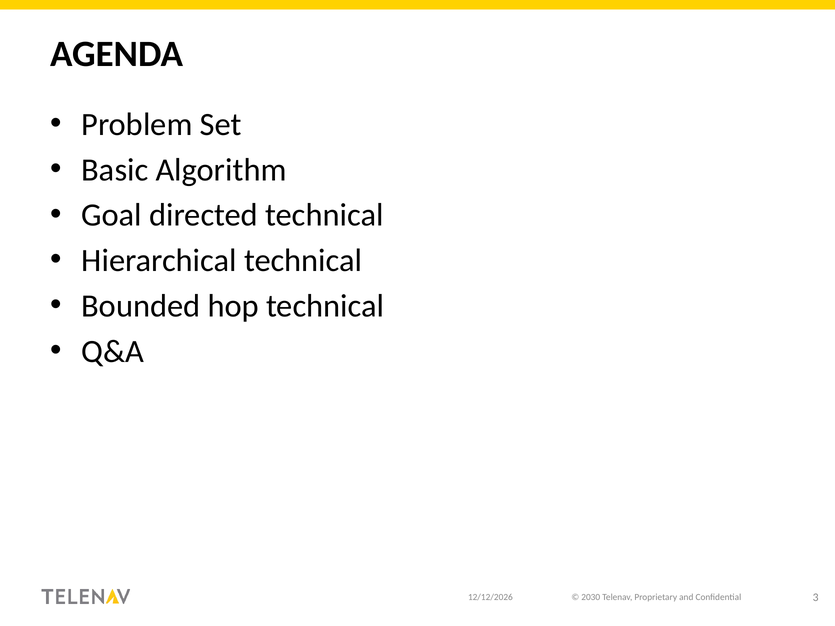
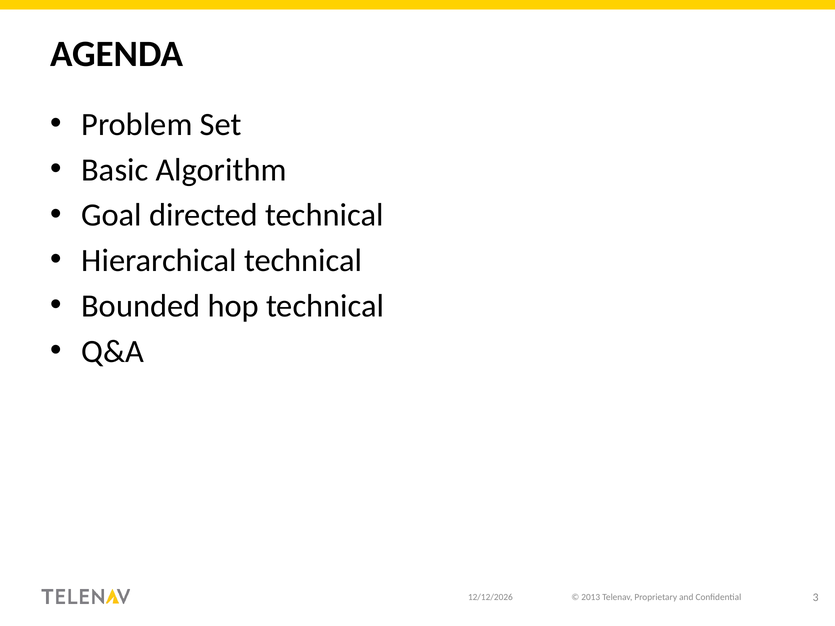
2030: 2030 -> 2013 (591, 598)
